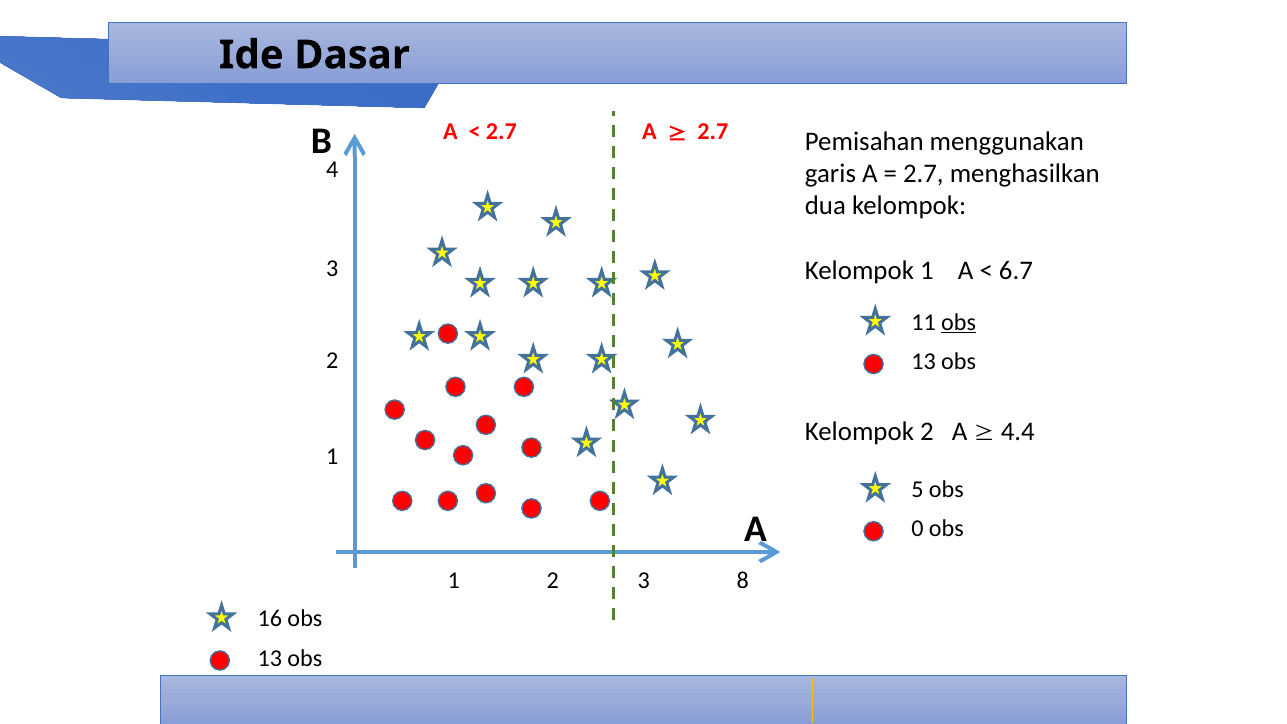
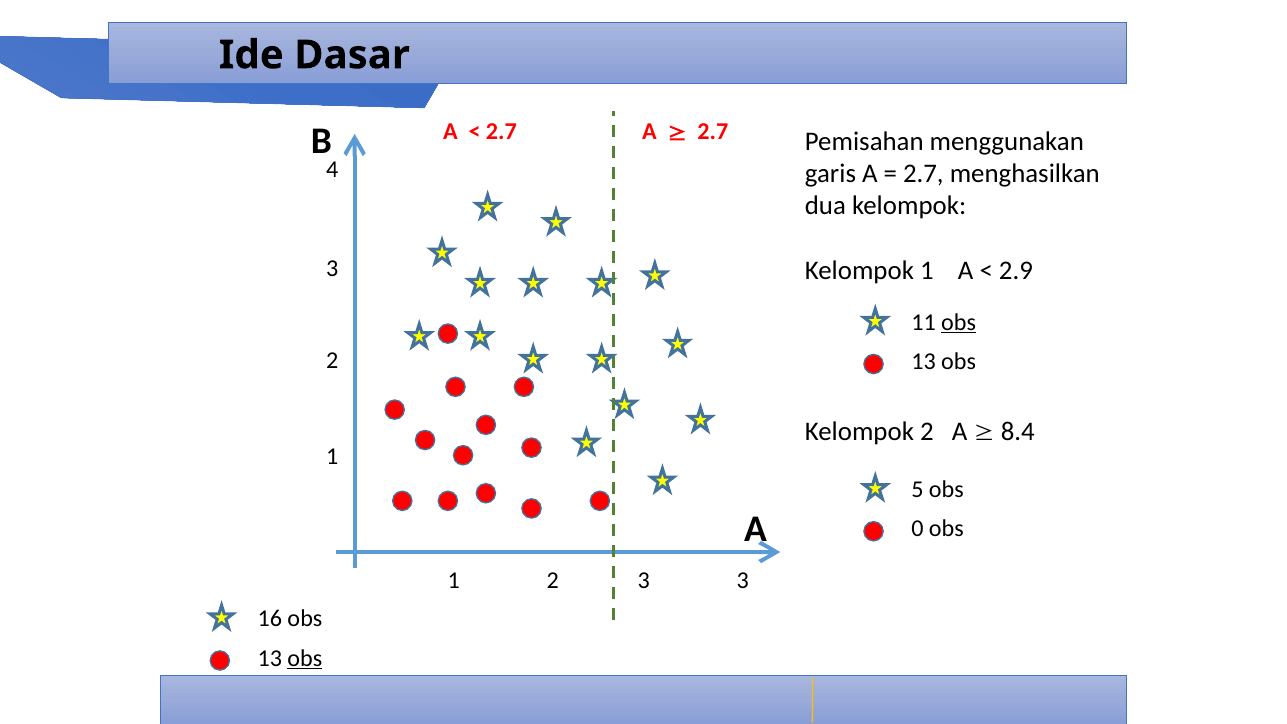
6.7: 6.7 -> 2.9 (1016, 270)
4.4: 4.4 -> 8.4 (1018, 431)
3 8: 8 -> 3 (743, 580)
obs underline: none -> present (305, 658)
